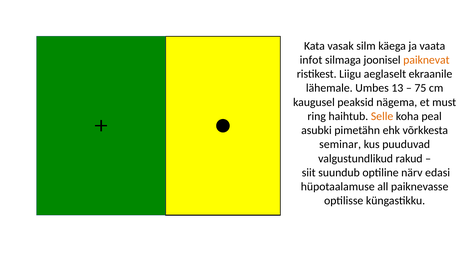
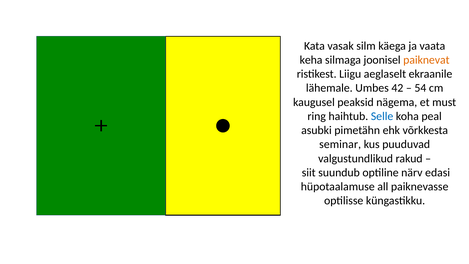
infot: infot -> keha (311, 60)
13: 13 -> 42 (397, 88)
75: 75 -> 54 (420, 88)
Selle colour: orange -> blue (382, 116)
